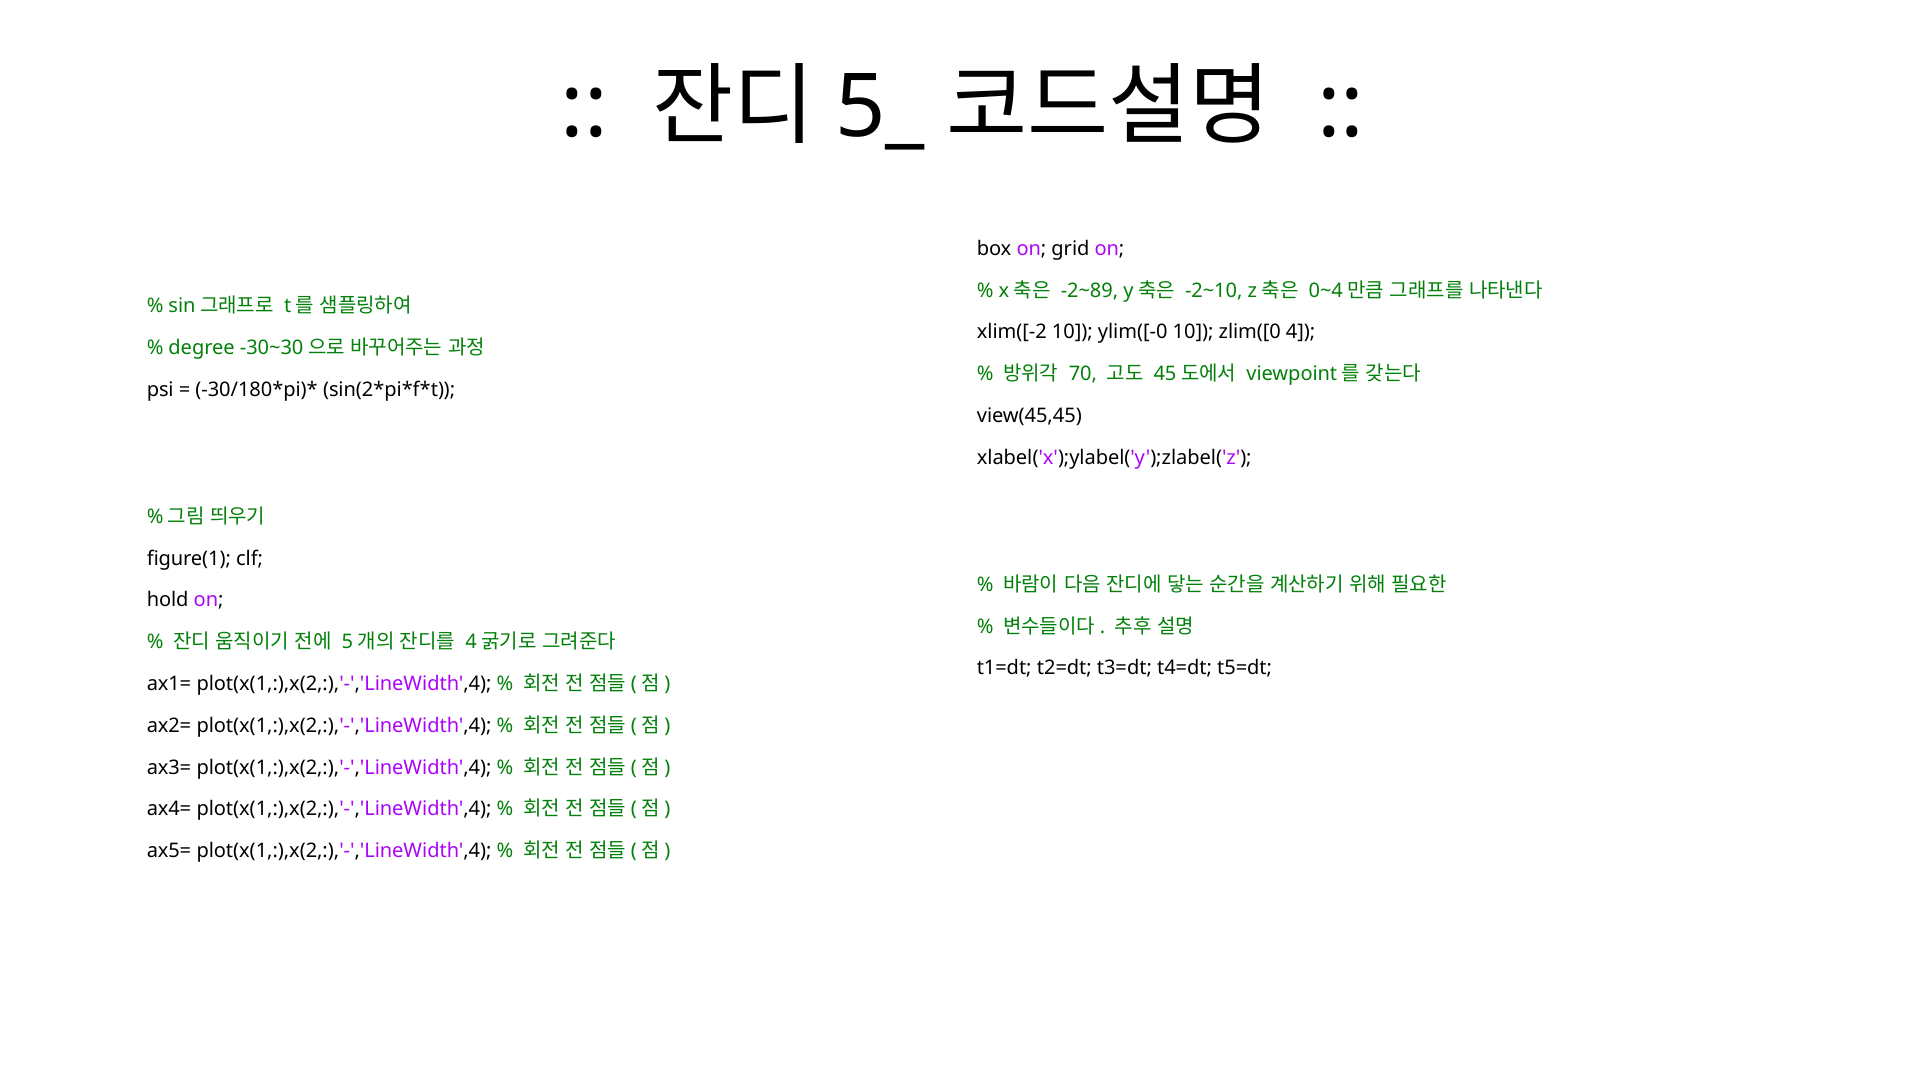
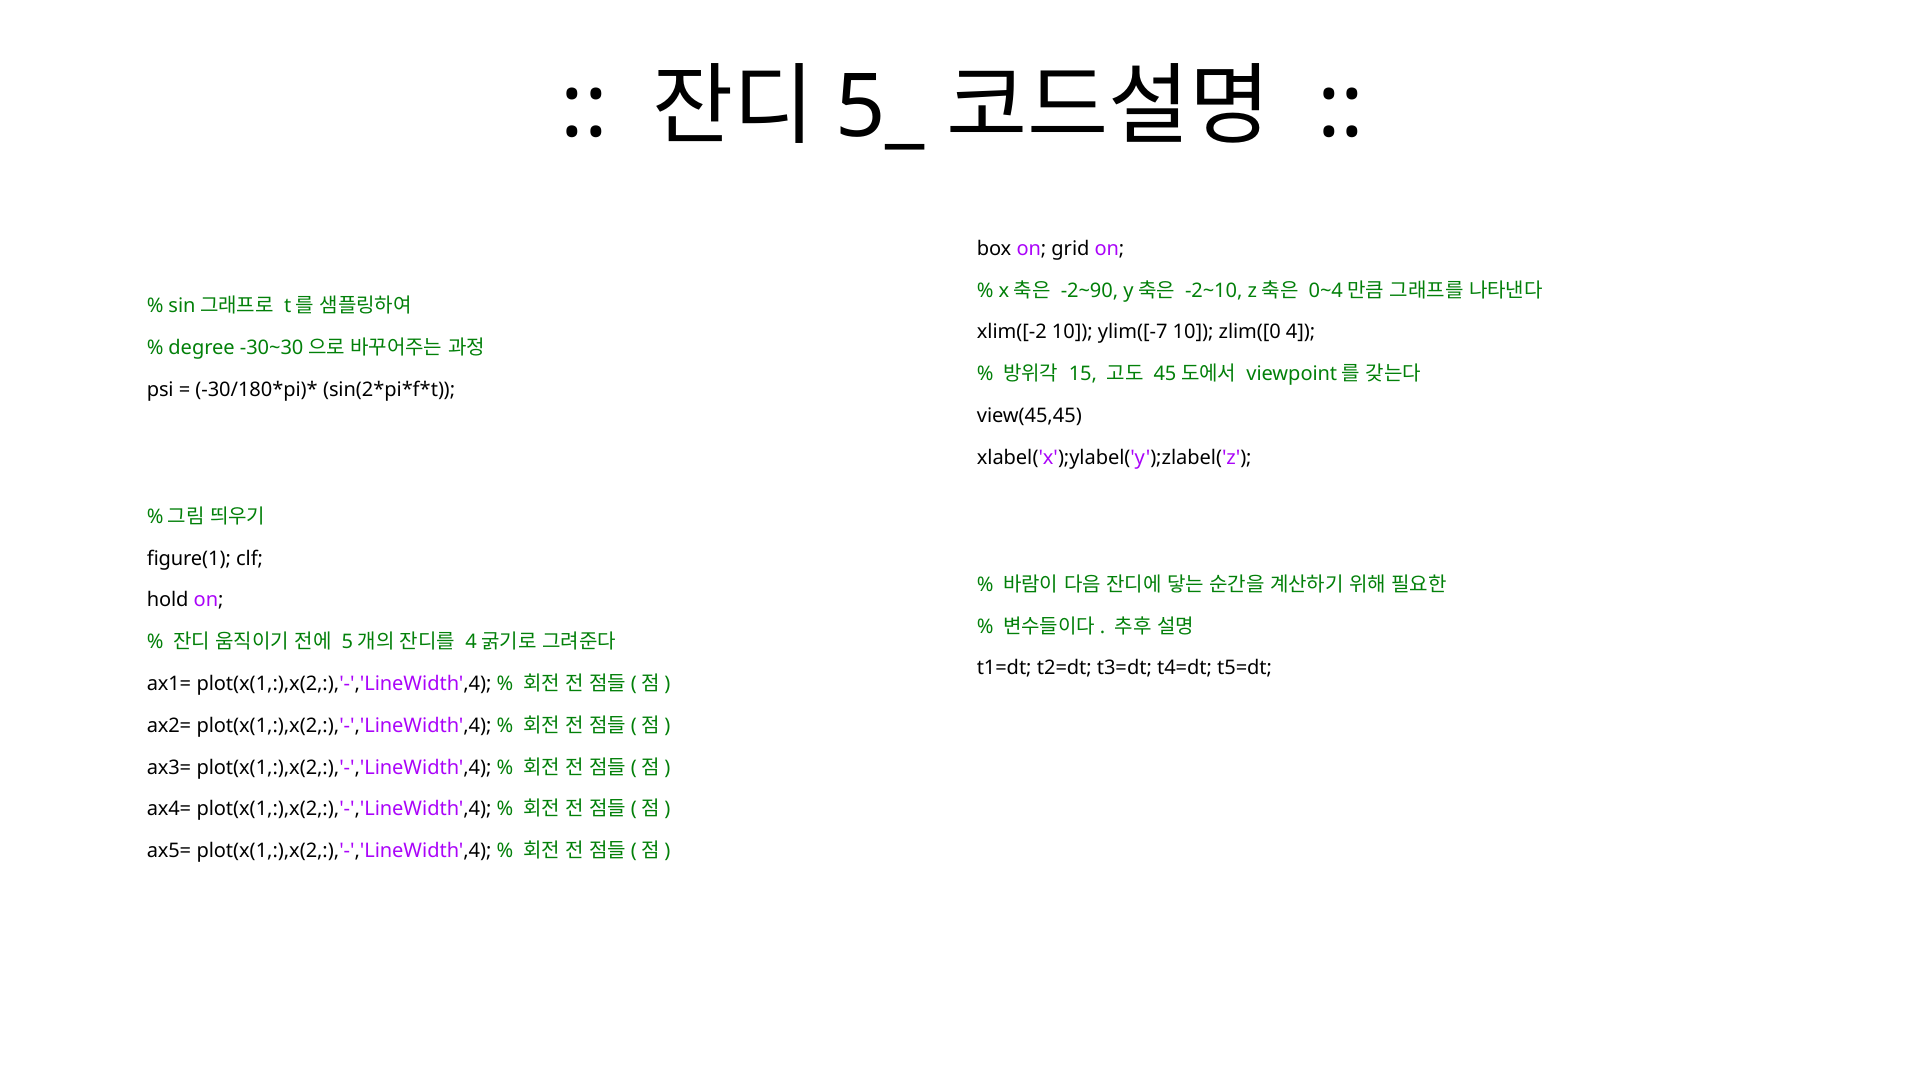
-2~89: -2~89 -> -2~90 (1089, 290)
ylim([-0: ylim([-0 -> ylim([-7 (1133, 332)
70: 70 -> 15 (1083, 374)
